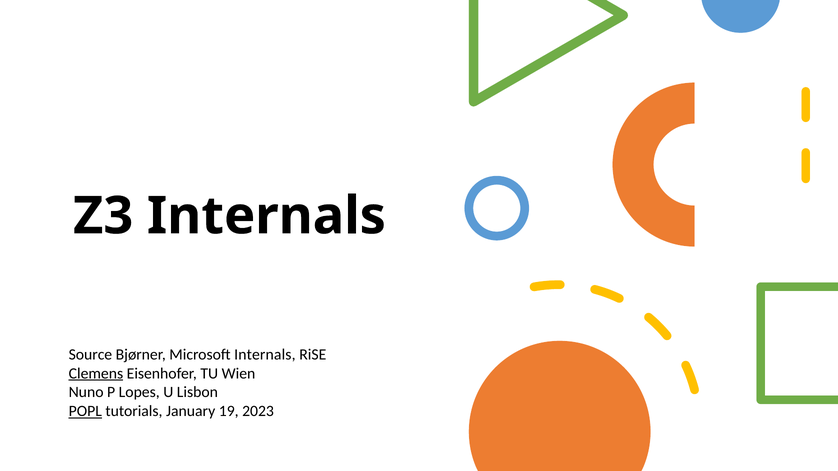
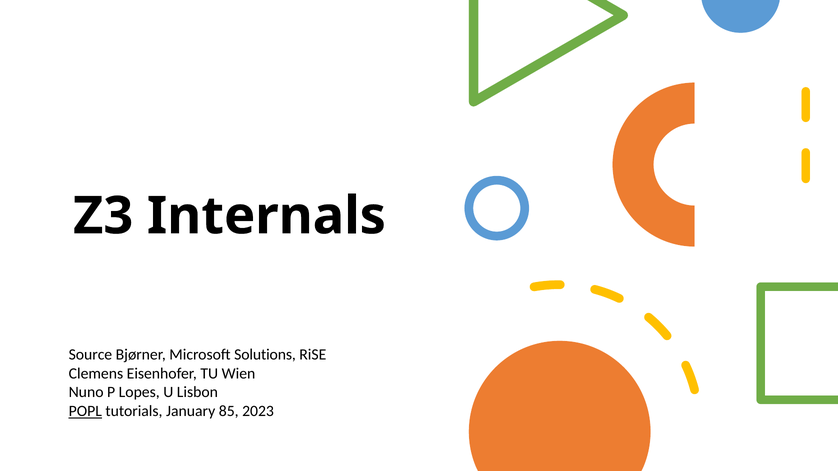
Microsoft Internals: Internals -> Solutions (265, 355)
Clemens underline: present -> none (96, 374)
19: 19 -> 85 (229, 411)
